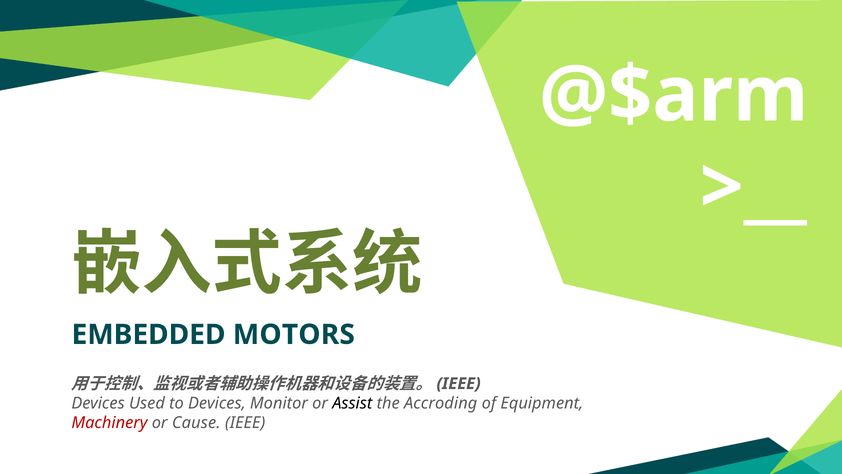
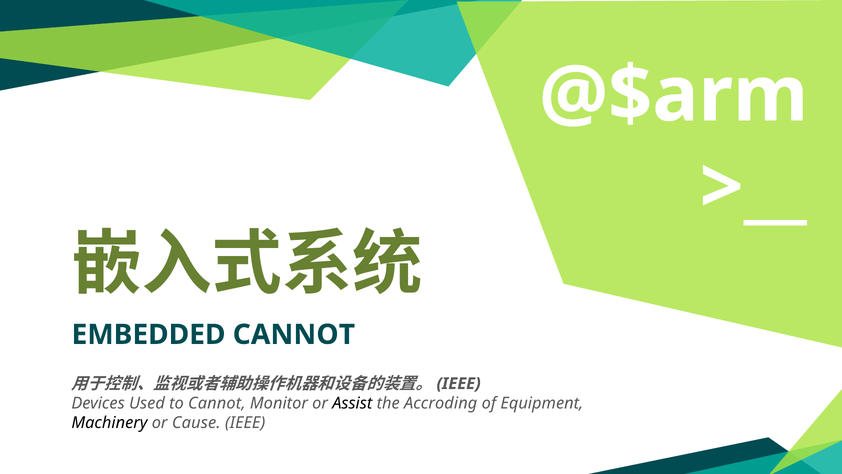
EMBEDDED MOTORS: MOTORS -> CANNOT (294, 334)
to Devices: Devices -> Cannot (217, 403)
Machinery colour: red -> black (109, 423)
